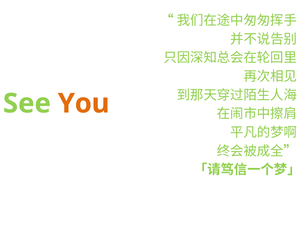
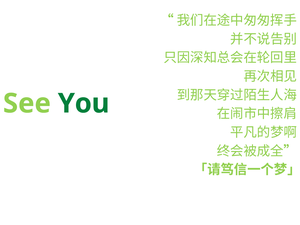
You colour: orange -> green (84, 103)
